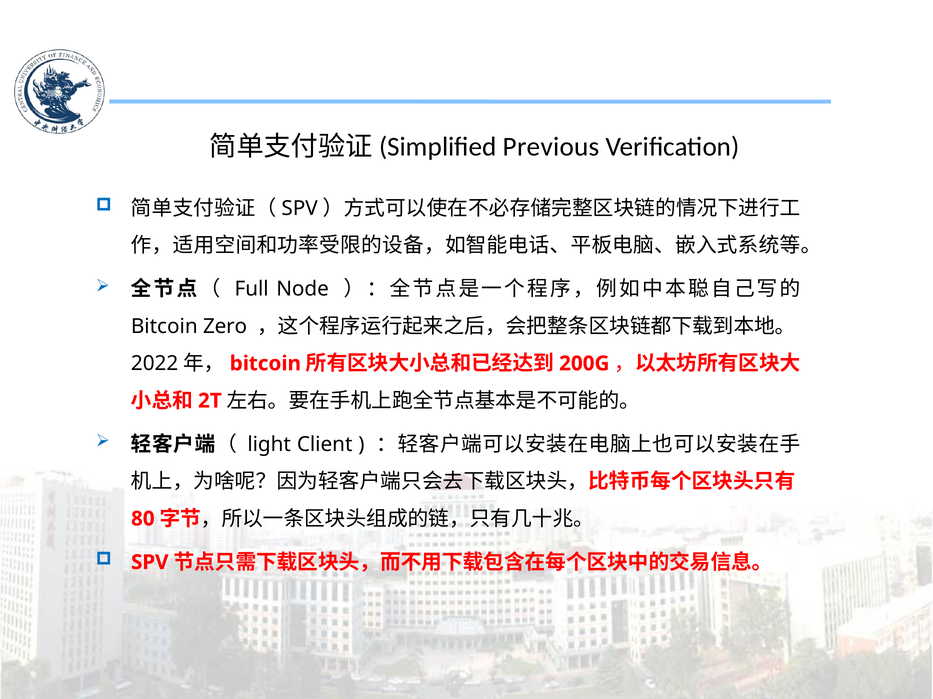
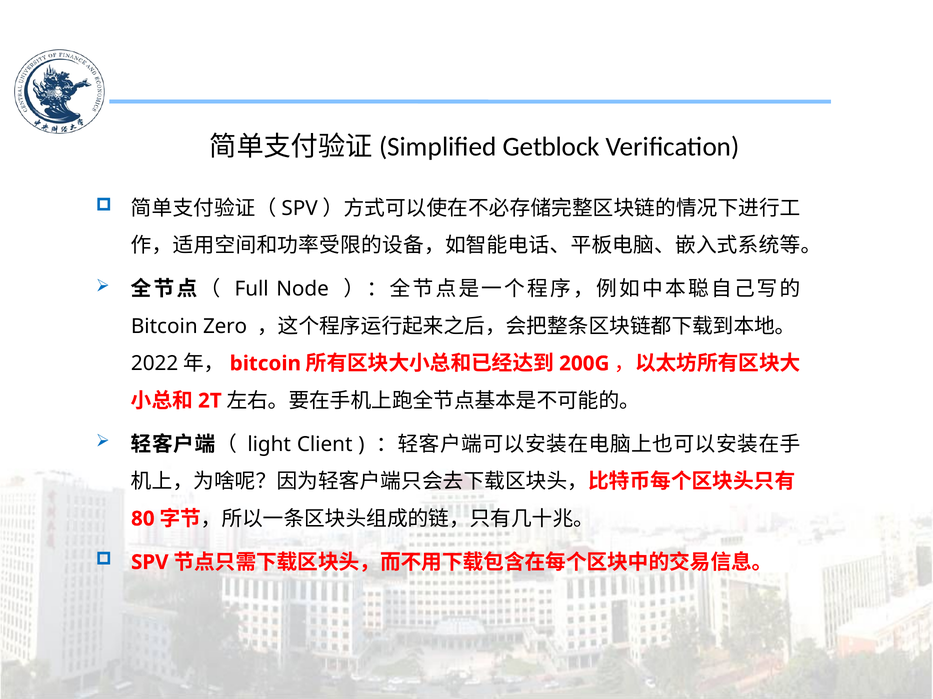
Previous: Previous -> Getblock (551, 147)
